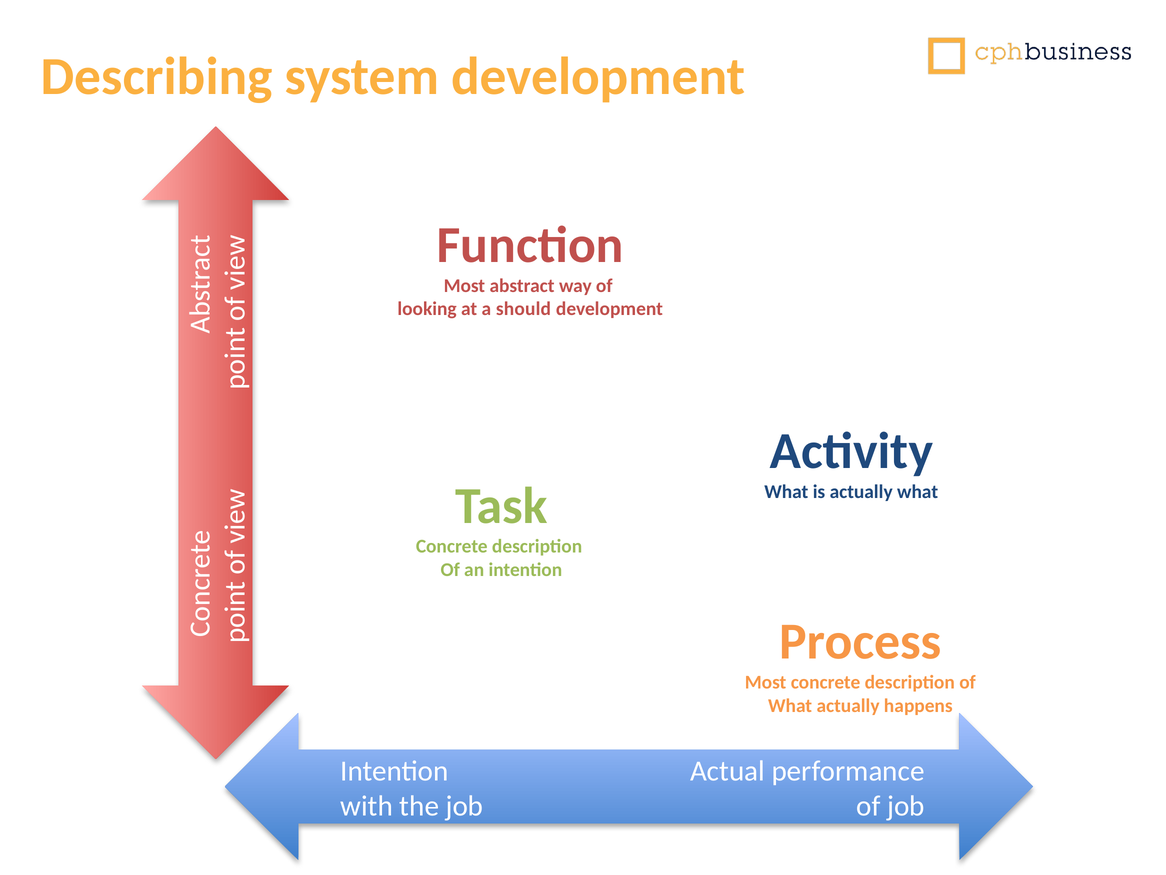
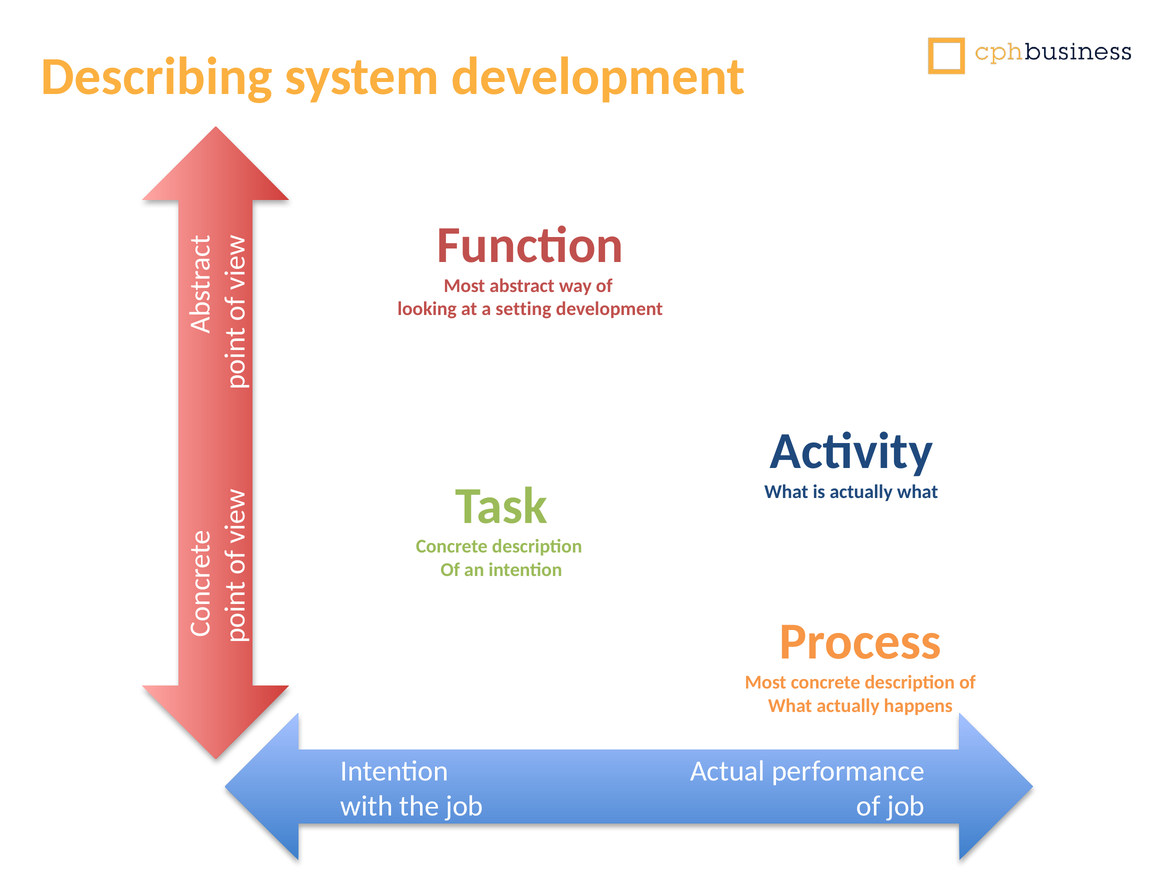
should: should -> setting (524, 309)
